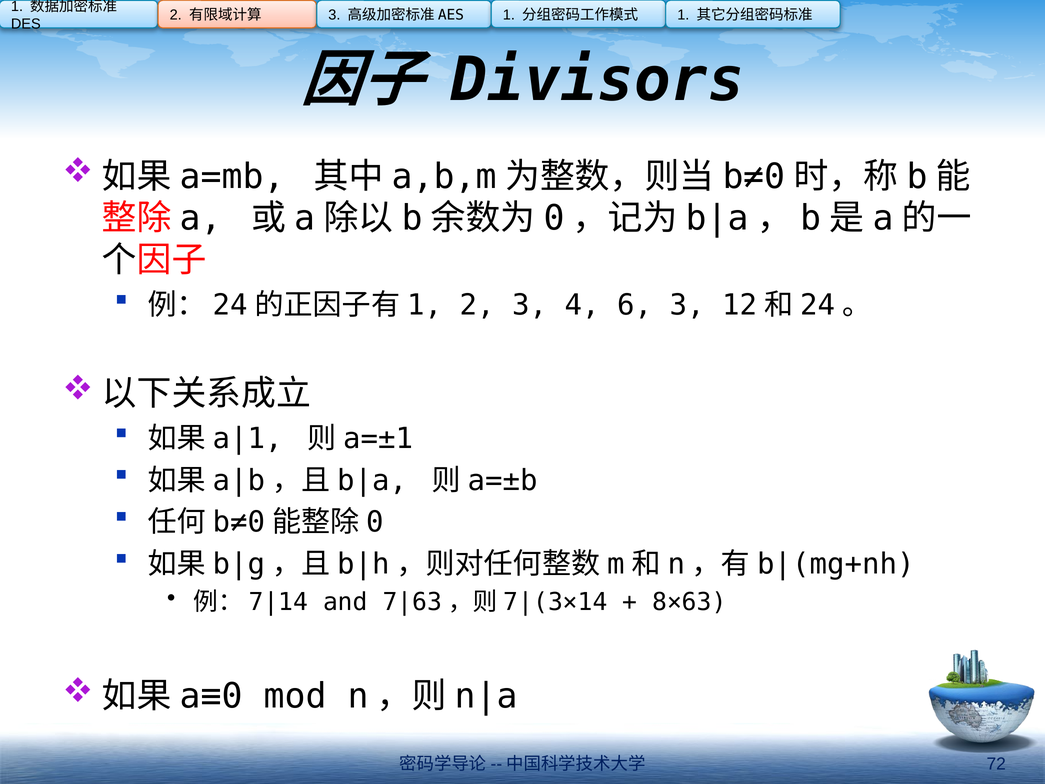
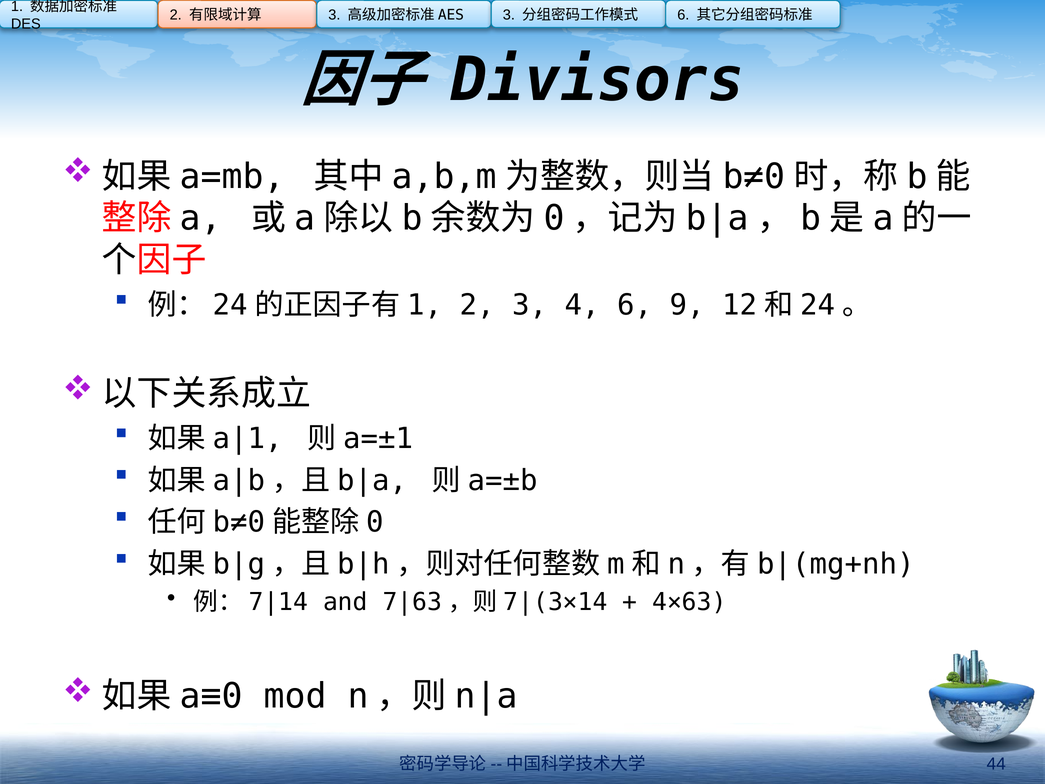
1: 1 -> 3 (509, 15)
1: 1 -> 6 (683, 15)
6 3: 3 -> 9 (687, 305)
8×63: 8×63 -> 4×63 (689, 602)
72: 72 -> 44 (996, 764)
